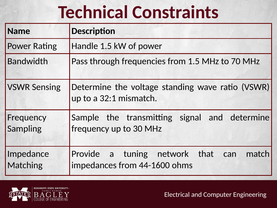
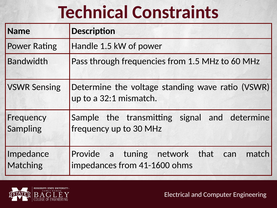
70: 70 -> 60 (236, 61)
44-1600: 44-1600 -> 41-1600 (154, 165)
